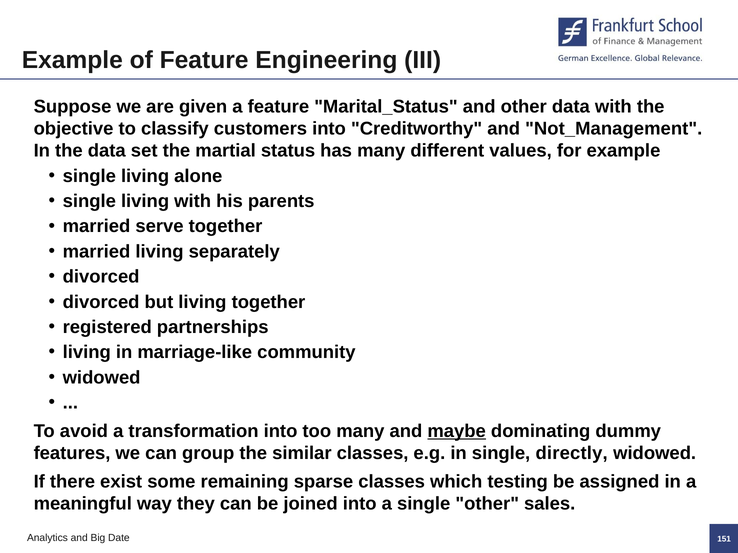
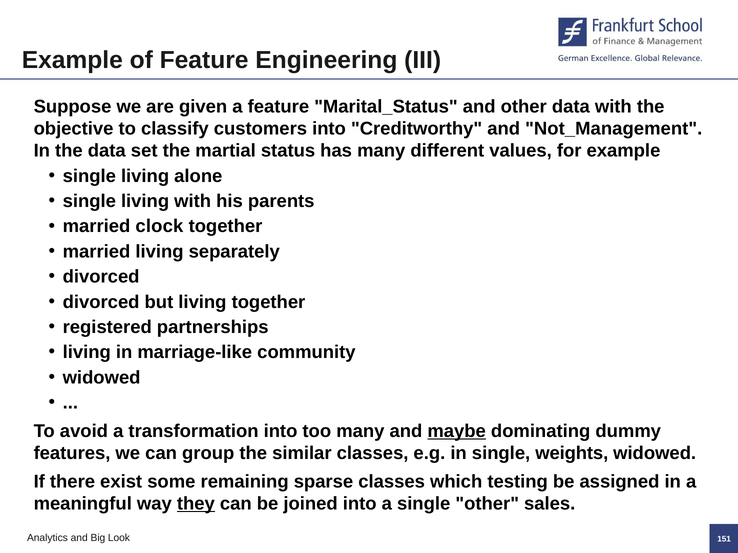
serve: serve -> clock (159, 227)
directly: directly -> weights (572, 454)
they underline: none -> present (196, 504)
Date: Date -> Look (119, 538)
